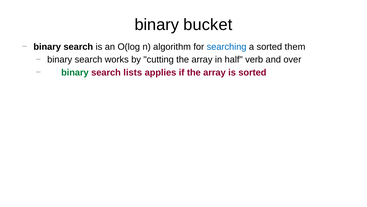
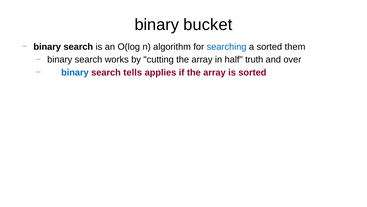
verb: verb -> truth (254, 59)
binary colour: green -> blue (75, 72)
lists: lists -> tells (133, 72)
